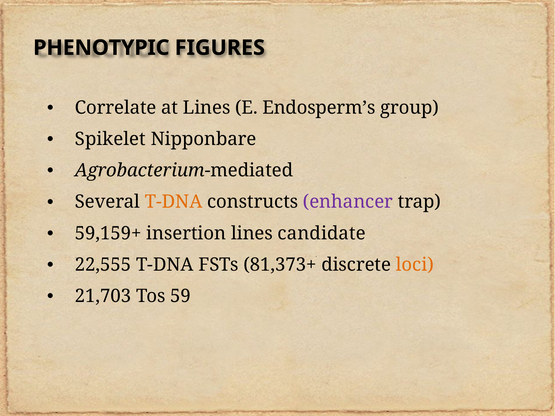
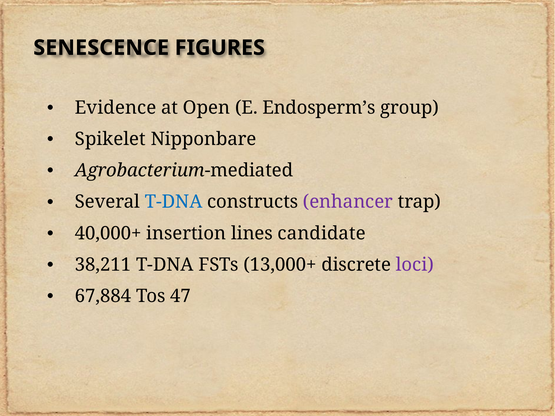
PHENOTYPIC: PHENOTYPIC -> SENESCENCE (101, 48)
Correlate: Correlate -> Evidence (116, 108)
at Lines: Lines -> Open (207, 108)
T-DNA colour: orange -> blue (174, 202)
59,159+: 59,159+ -> 40,000+ (108, 233)
22,555: 22,555 -> 38,211 (103, 265)
81,373+: 81,373+ -> 13,000+ (280, 265)
loci colour: orange -> purple (415, 265)
21,703: 21,703 -> 67,884 (103, 296)
59: 59 -> 47 (181, 296)
